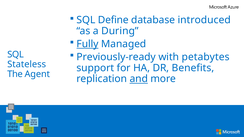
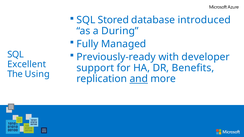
Define: Define -> Stored (113, 20)
Fully underline: present -> none (88, 44)
petabytes: petabytes -> developer (206, 57)
Stateless: Stateless -> Excellent (27, 64)
Agent: Agent -> Using (37, 74)
